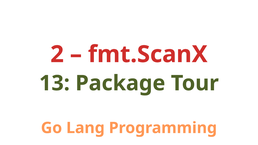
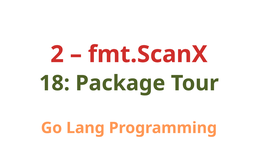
13: 13 -> 18 (54, 83)
